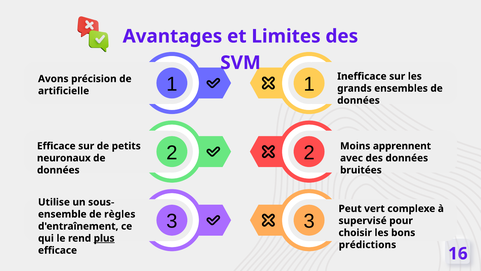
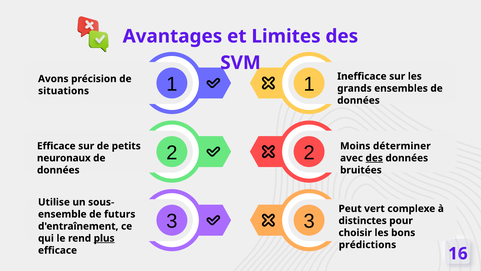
artificielle: artificielle -> situations (64, 91)
apprennent: apprennent -> déterminer (402, 146)
des underline: none -> present (374, 158)
règles: règles -> futurs (120, 214)
supervisé: supervisé -> distinctes (363, 220)
